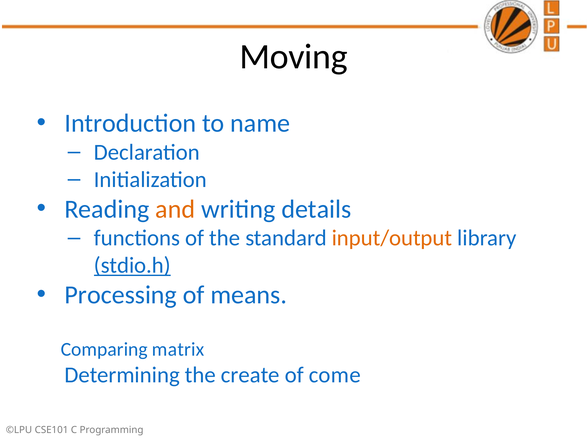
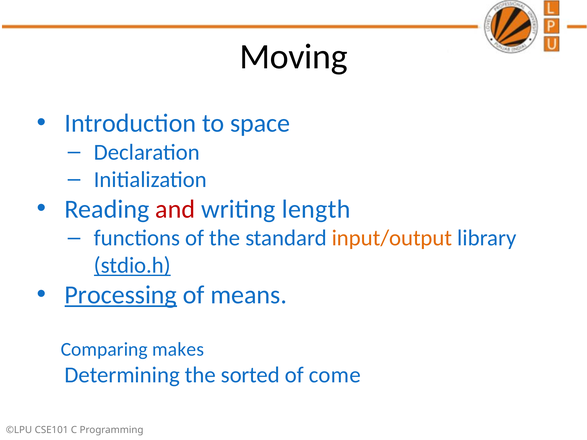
name: name -> space (260, 123)
and colour: orange -> red (175, 209)
details: details -> length (316, 209)
Processing underline: none -> present (121, 295)
matrix: matrix -> makes (178, 349)
create: create -> sorted (250, 375)
